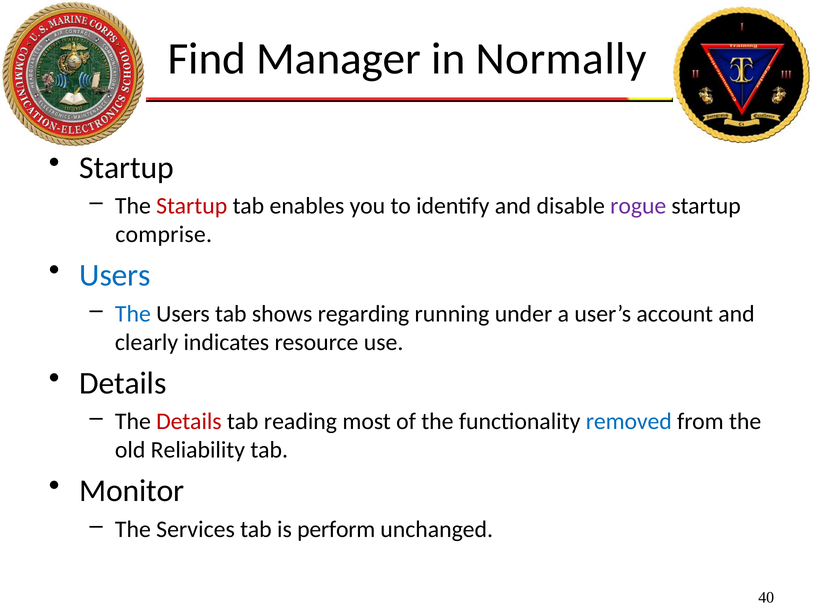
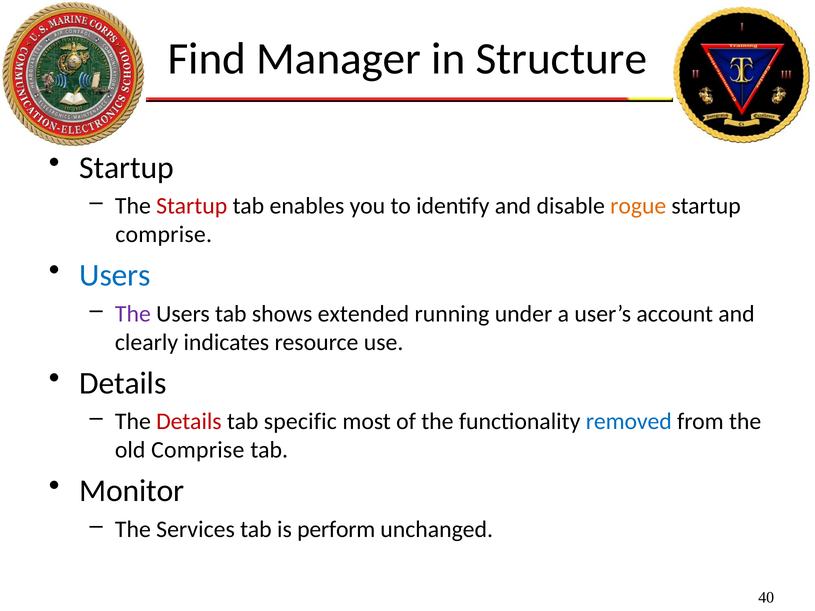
Normally: Normally -> Structure (561, 59)
rogue colour: purple -> orange (638, 206)
The colour: blue -> purple (133, 314)
regarding: regarding -> extended (363, 314)
reading: reading -> specific (300, 422)
old Reliability: Reliability -> Comprise (198, 450)
